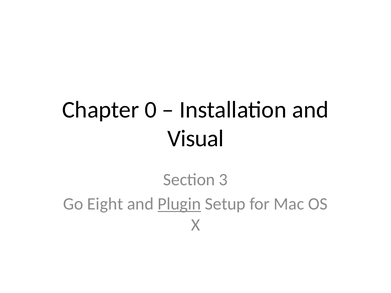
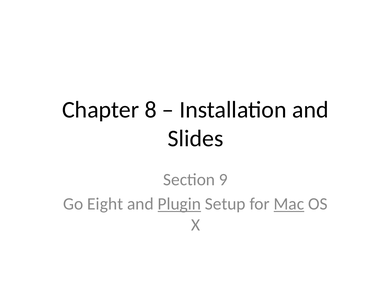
0: 0 -> 8 (151, 110)
Visual: Visual -> Slides (195, 139)
3: 3 -> 9 (223, 180)
Mac underline: none -> present (289, 204)
